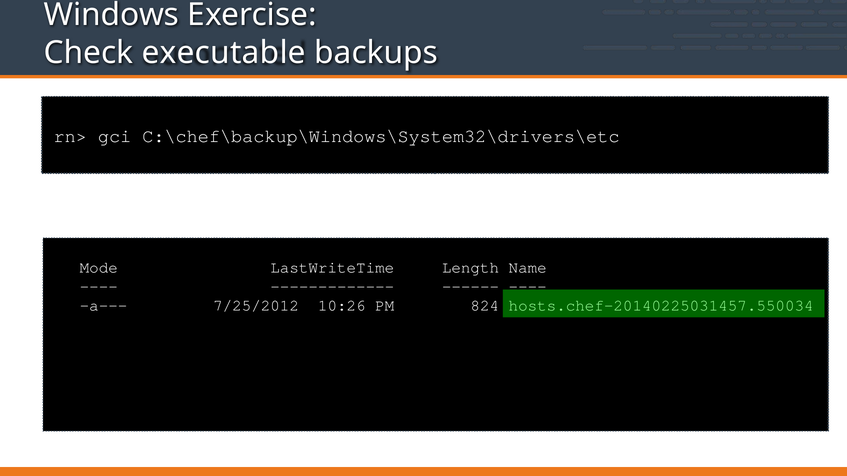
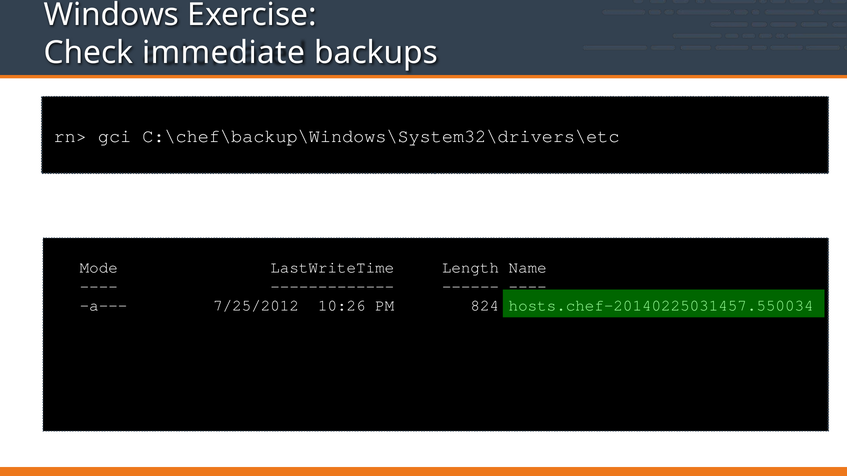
executable: executable -> immediate (224, 53)
